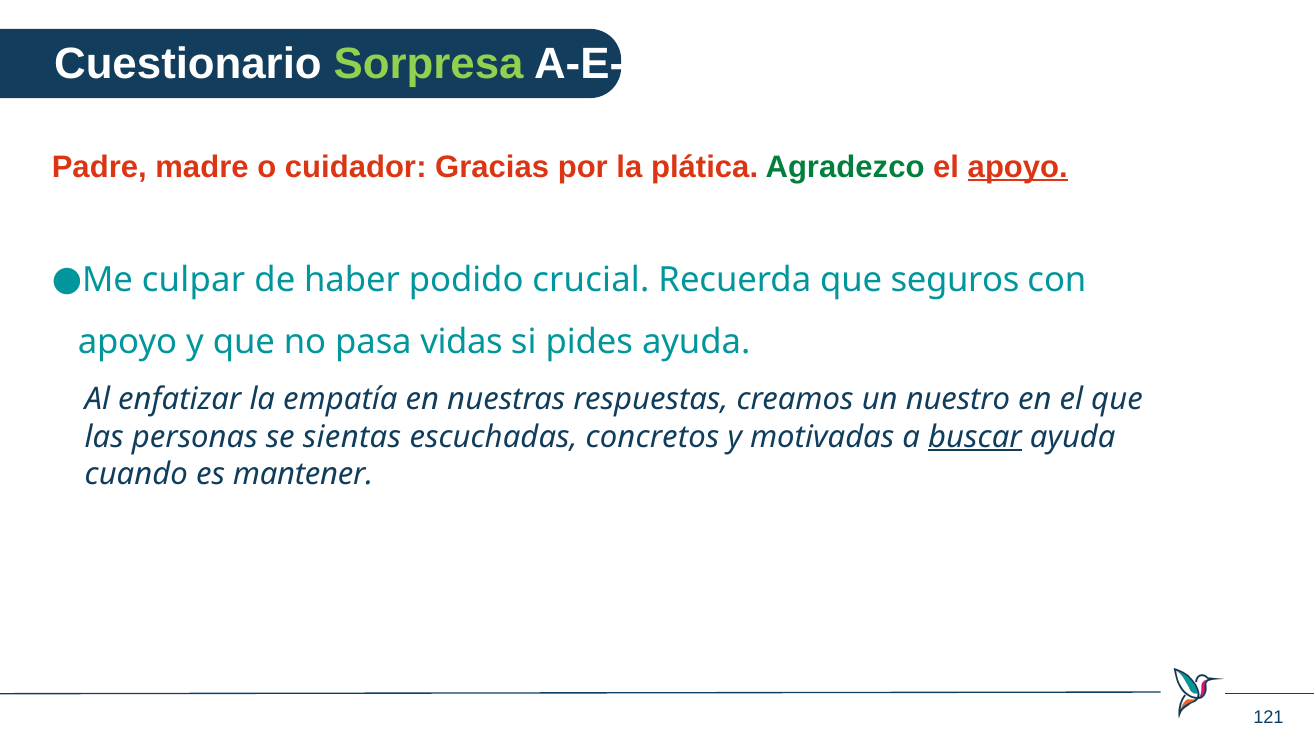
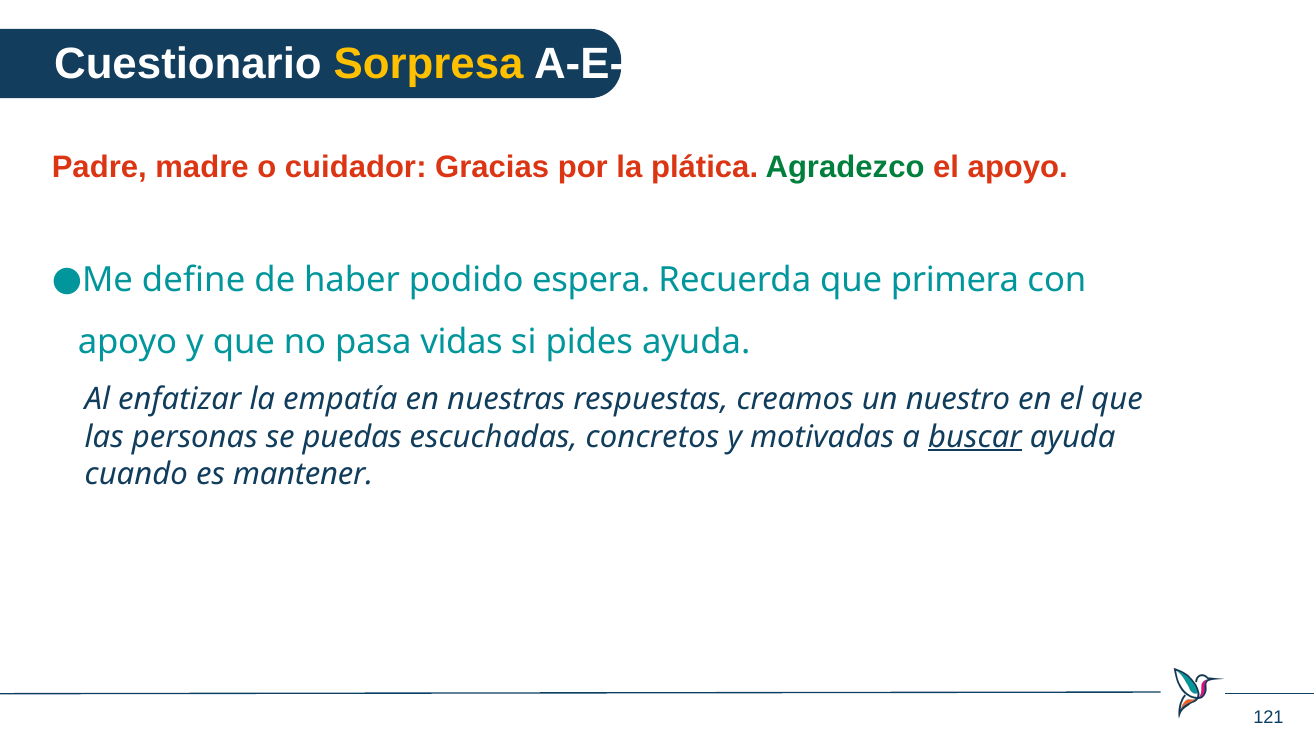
Sorpresa colour: light green -> yellow (429, 64)
apoyo underline: present -> none (1018, 167)
culpar: culpar -> define (194, 280)
crucial: crucial -> espera (591, 280)
seguros: seguros -> primera (955, 280)
sientas: sientas -> puedas (352, 437)
